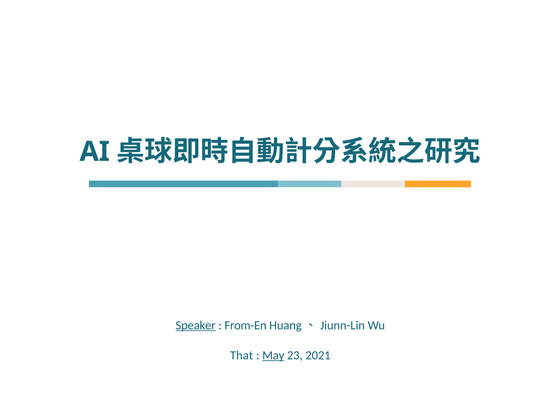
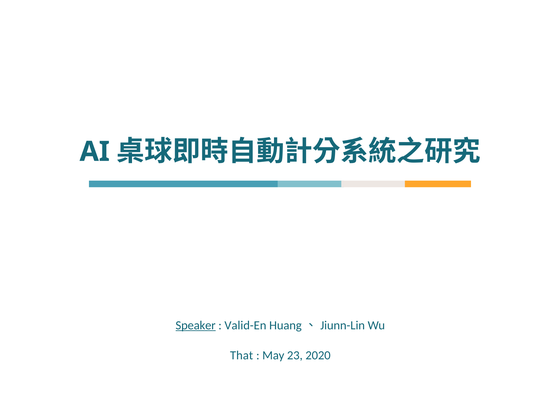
From-En: From-En -> Valid-En (245, 325)
May underline: present -> none (273, 355)
2021: 2021 -> 2020 (318, 355)
